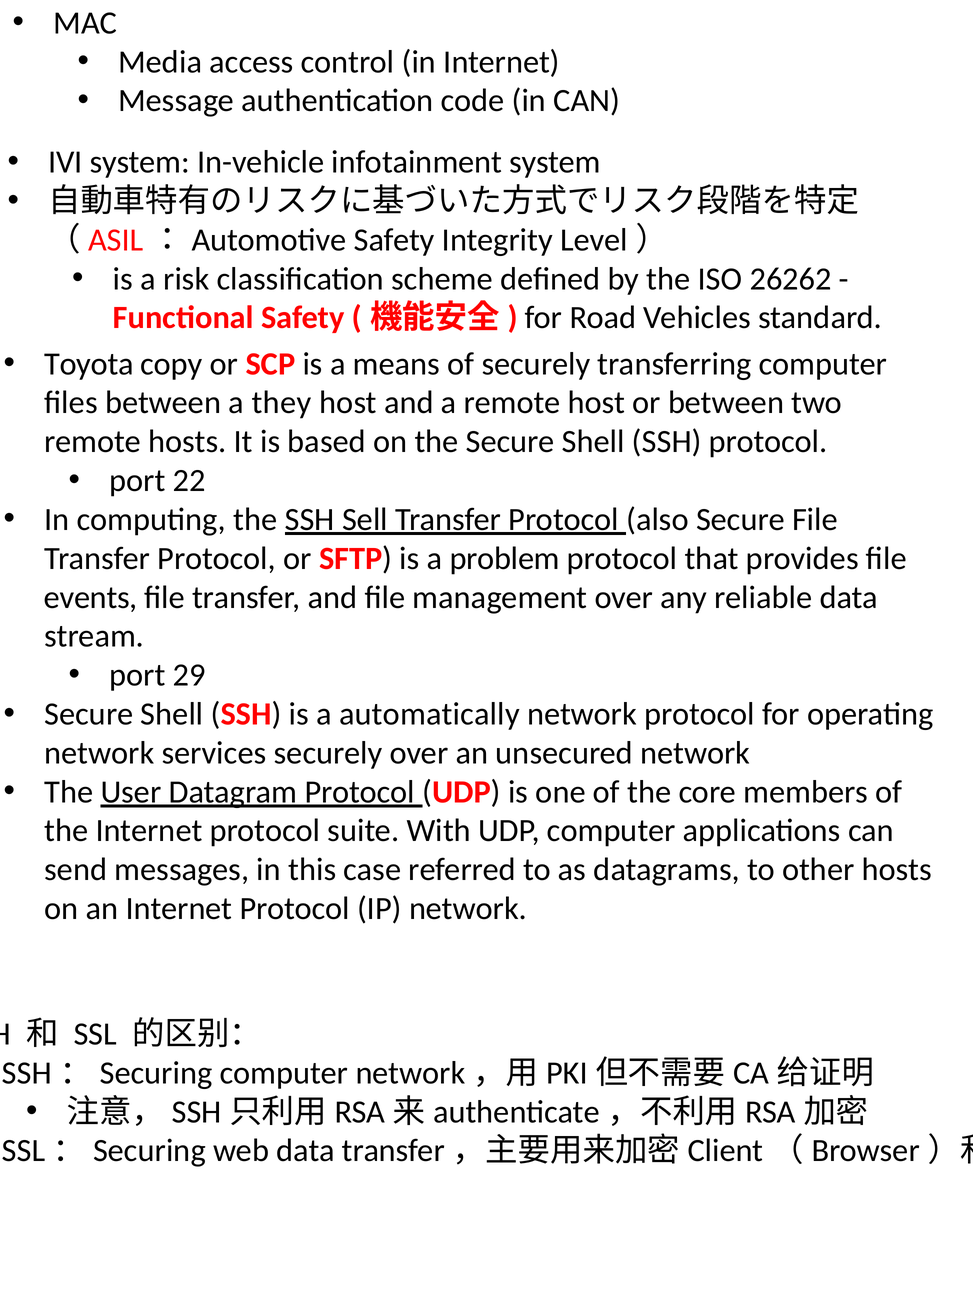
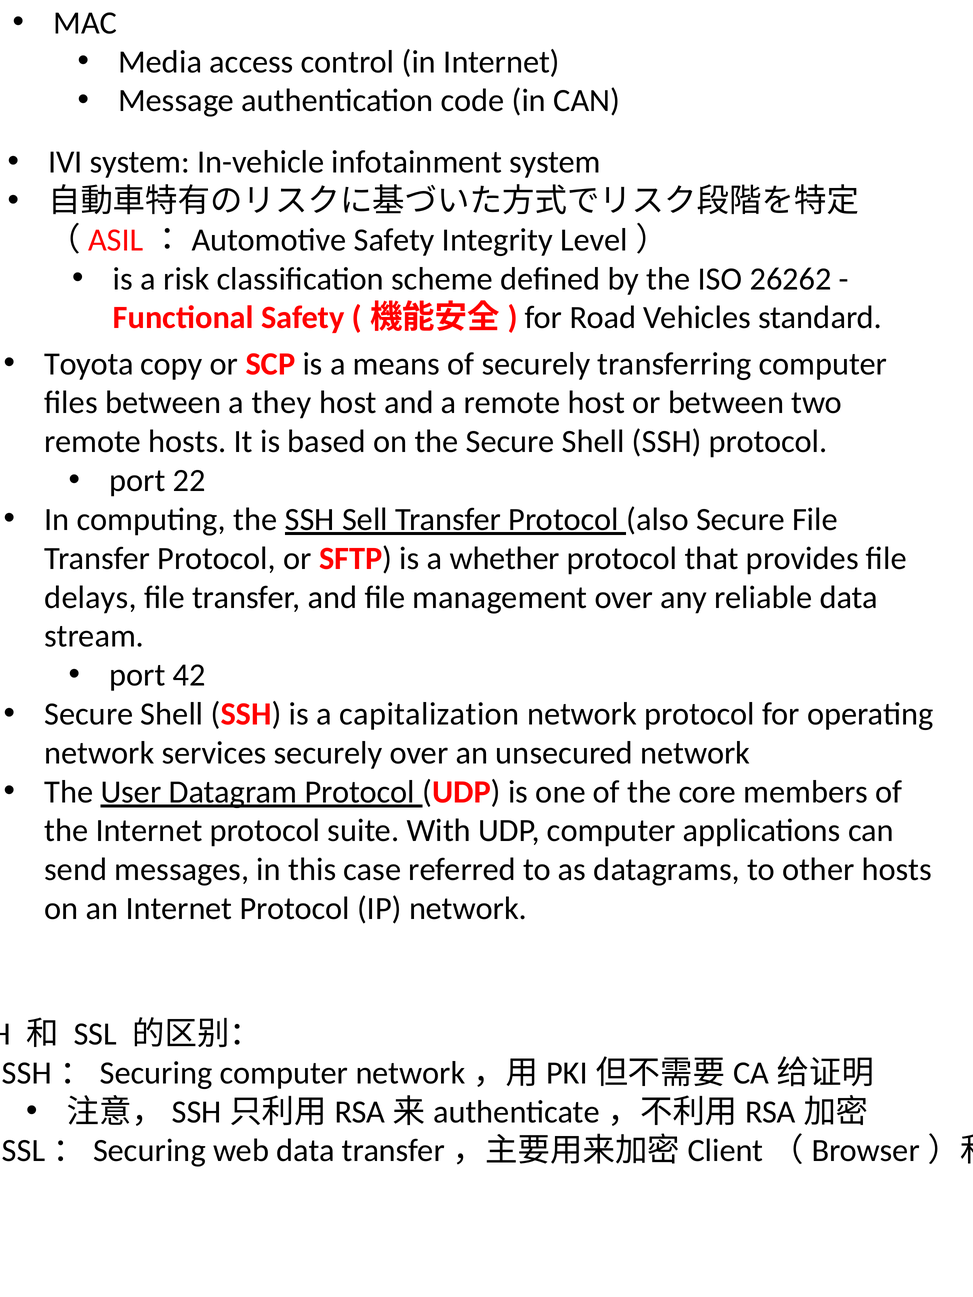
problem: problem -> whether (505, 559)
events: events -> delays (91, 597)
29: 29 -> 42 (189, 675)
automatically: automatically -> capitalization (429, 714)
